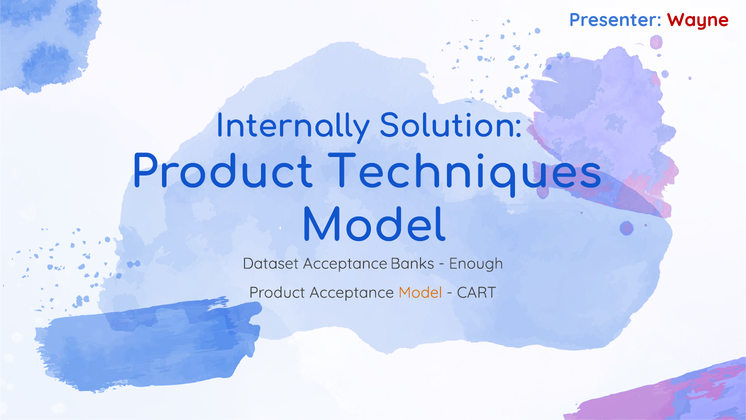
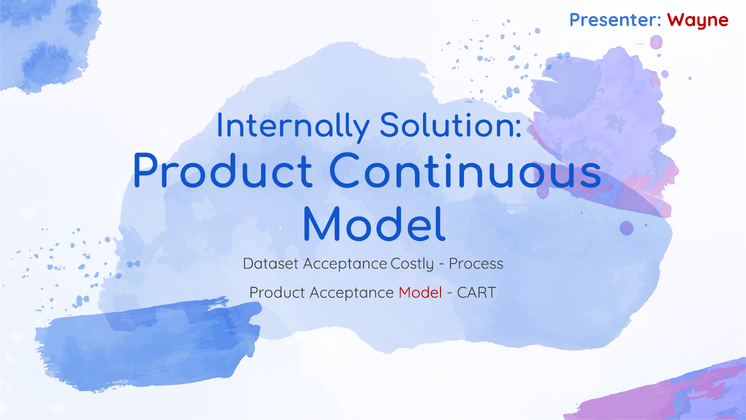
Techniques: Techniques -> Continuous (465, 173)
Banks: Banks -> Costly (412, 263)
Enough: Enough -> Process (476, 263)
Model colour: orange -> red (420, 292)
